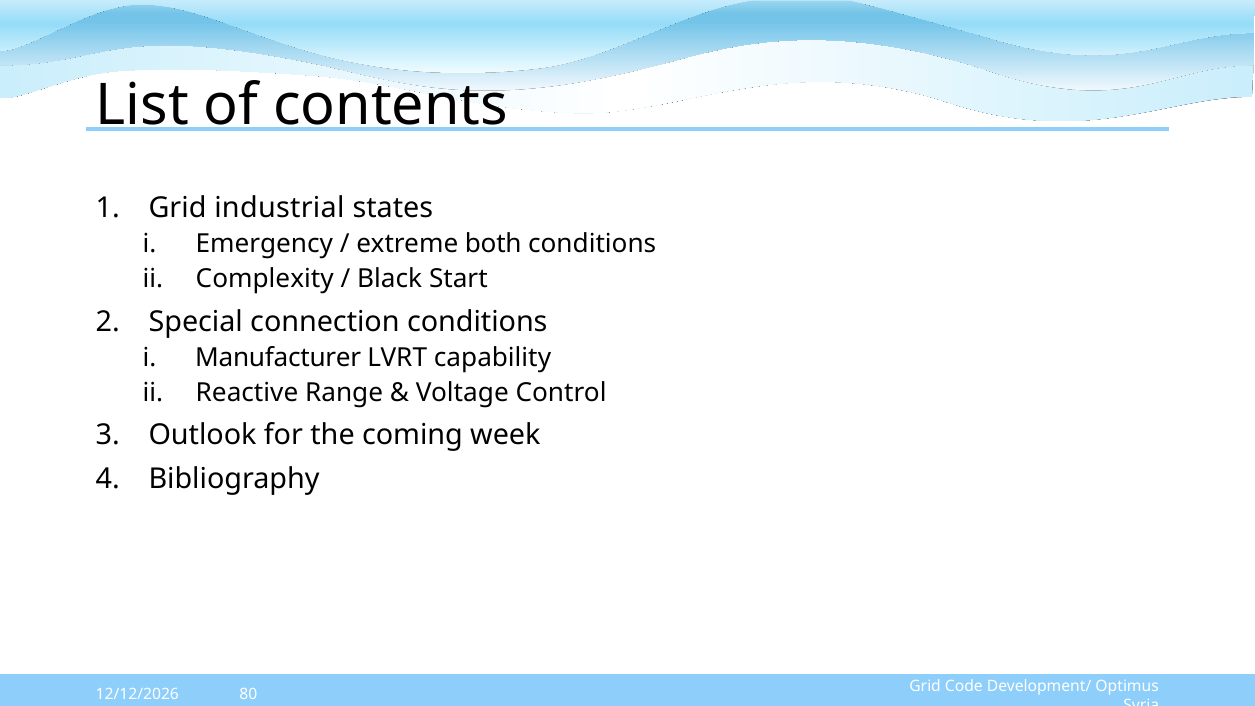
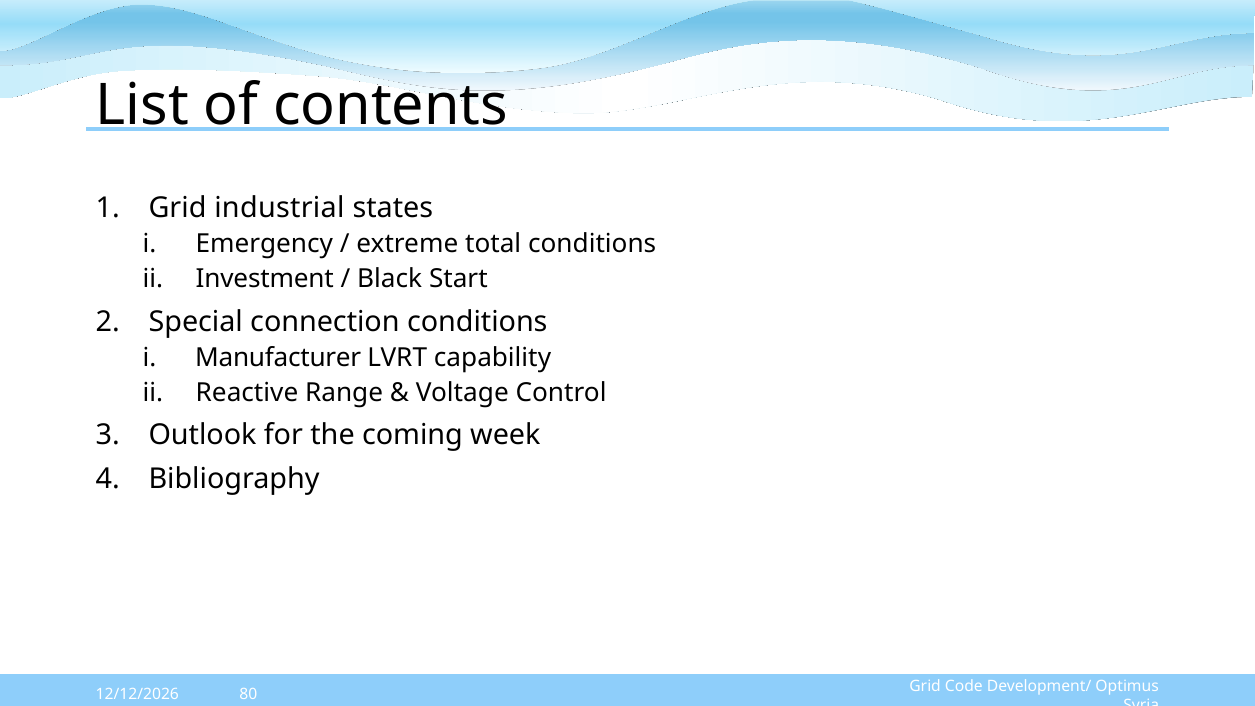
both: both -> total (493, 244)
Complexity: Complexity -> Investment (265, 279)
